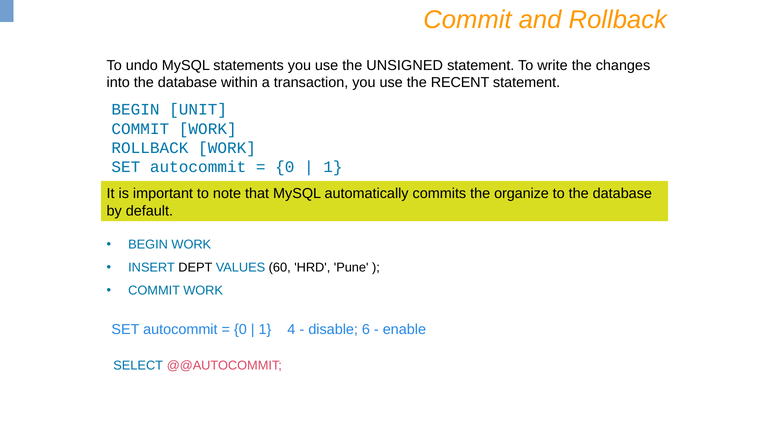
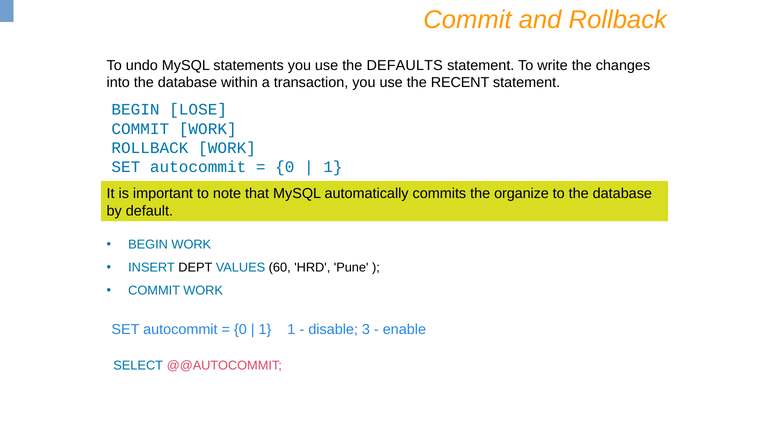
UNSIGNED: UNSIGNED -> DEFAULTS (405, 65)
UNIT: UNIT -> LOSE (198, 110)
1 4: 4 -> 1 (291, 330)
6: 6 -> 3 (366, 330)
